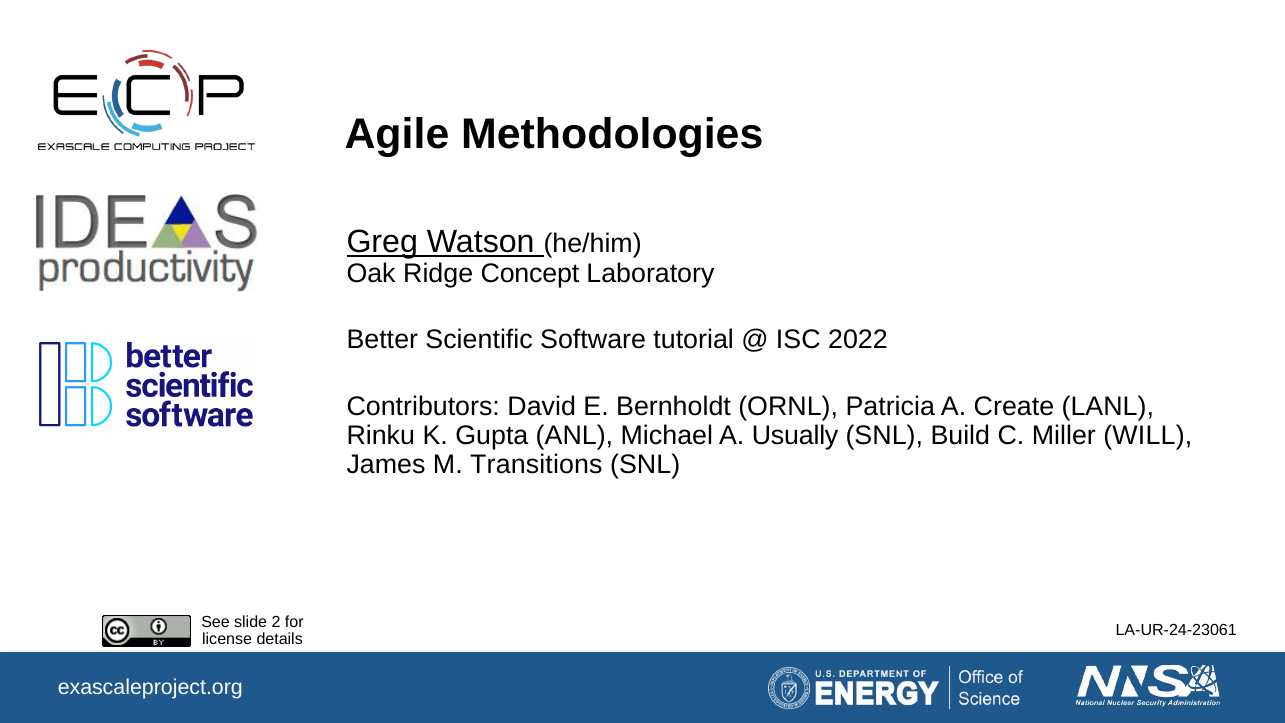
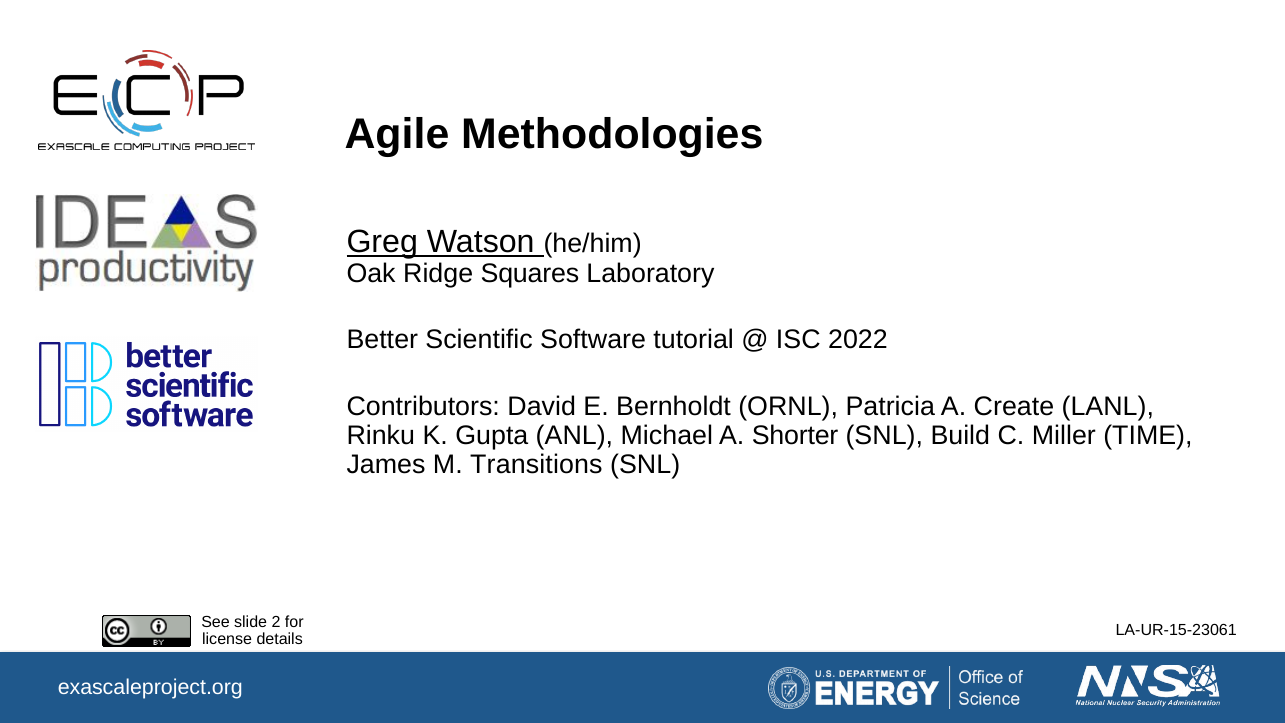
Concept: Concept -> Squares (530, 274)
Usually: Usually -> Shorter (795, 435)
WILL: WILL -> TIME (1148, 435)
LA-UR-24-23061: LA-UR-24-23061 -> LA-UR-15-23061 (1176, 630)
